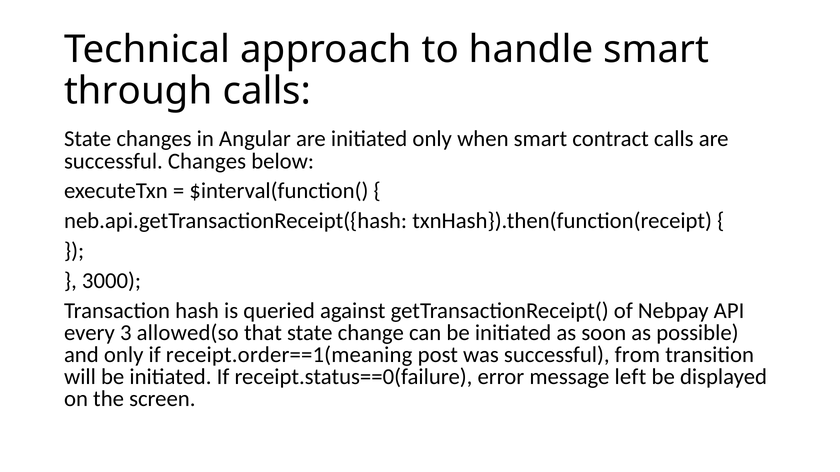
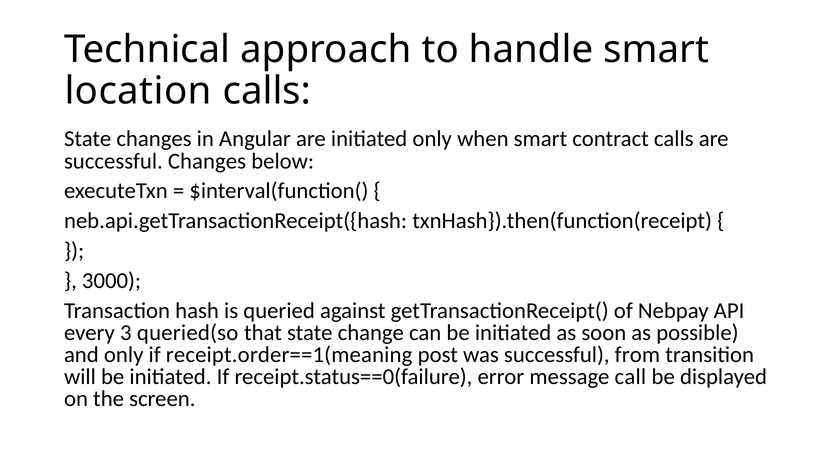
through: through -> location (138, 91)
allowed(so: allowed(so -> queried(so (188, 333)
left: left -> call (630, 377)
